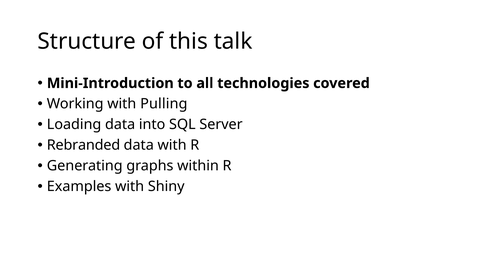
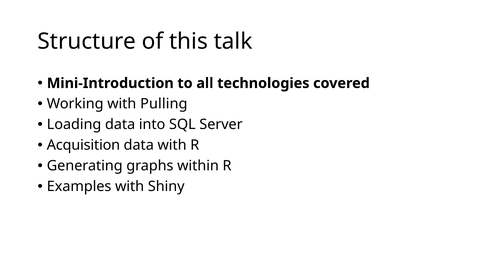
Rebranded: Rebranded -> Acquisition (83, 145)
